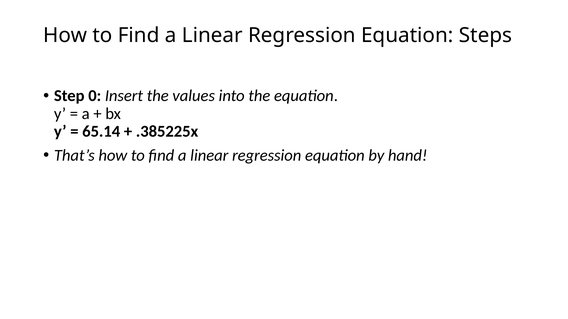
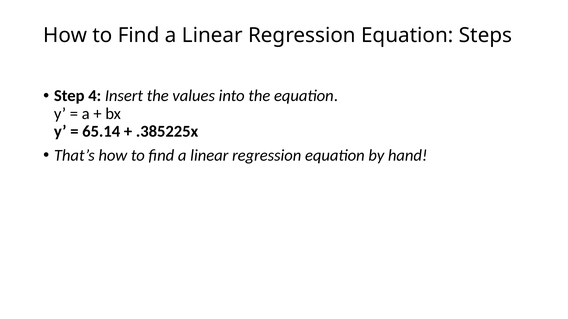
0: 0 -> 4 (95, 96)
